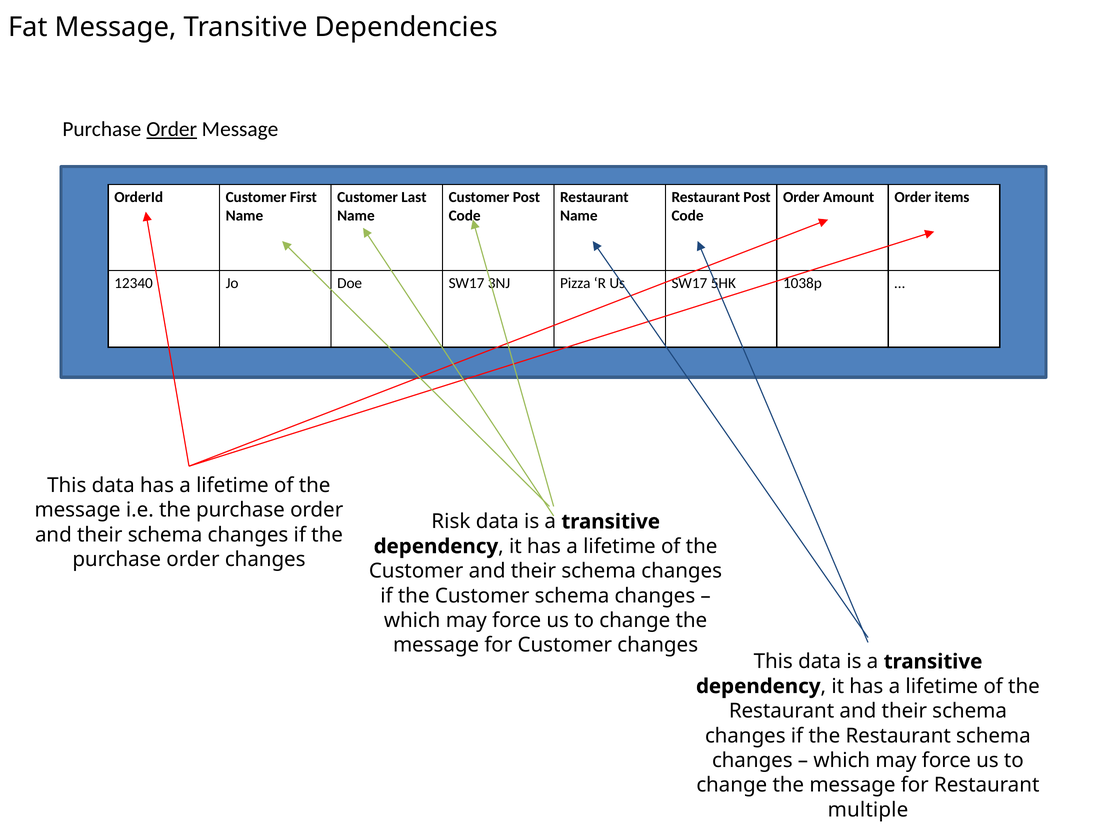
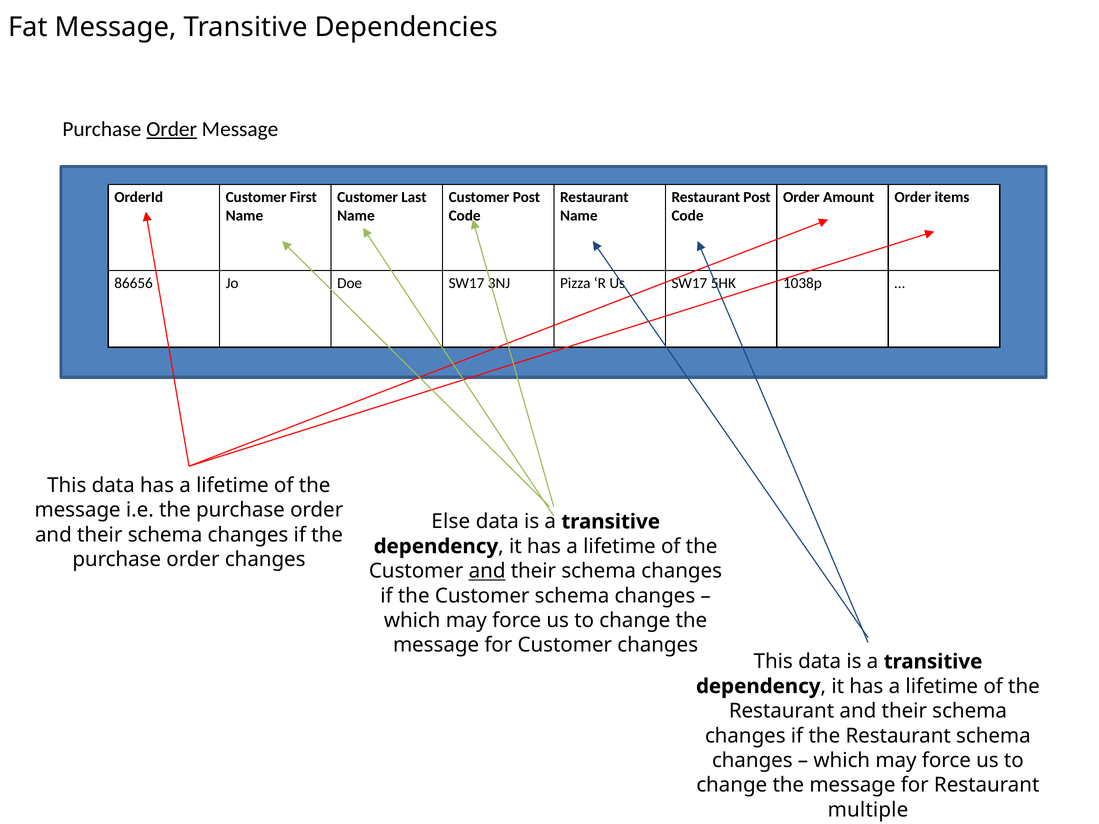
12340: 12340 -> 86656 (134, 283)
Risk: Risk -> Else (451, 522)
and underline: none -> present (487, 571)
